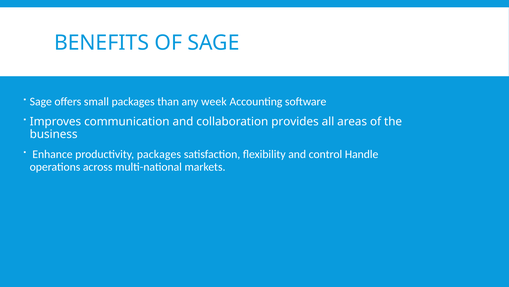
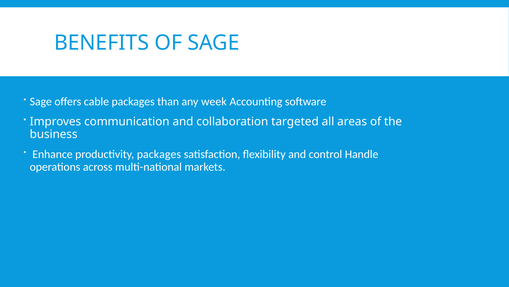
small: small -> cable (96, 101)
provides: provides -> targeted (295, 121)
